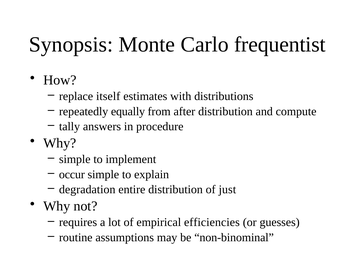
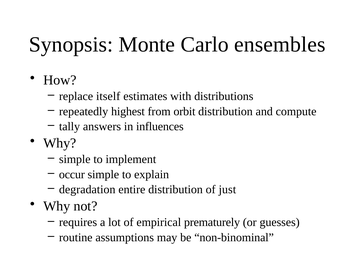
frequentist: frequentist -> ensembles (280, 44)
equally: equally -> highest (128, 112)
after: after -> orbit (184, 112)
procedure: procedure -> influences (160, 127)
efficiencies: efficiencies -> prematurely (212, 223)
